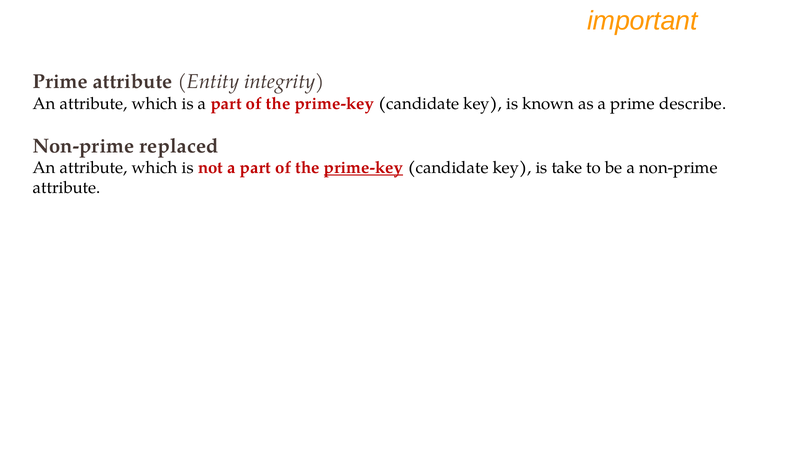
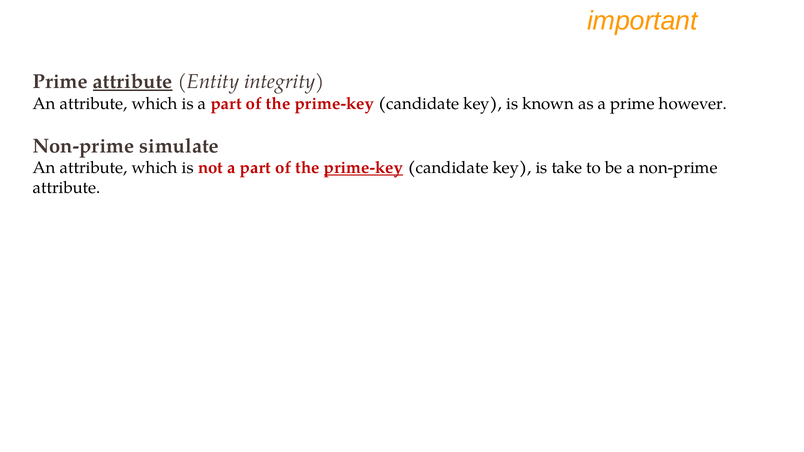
attribute underline: none -> present (133, 82)
describe: describe -> however (693, 104)
replaced: replaced -> simulate (179, 146)
